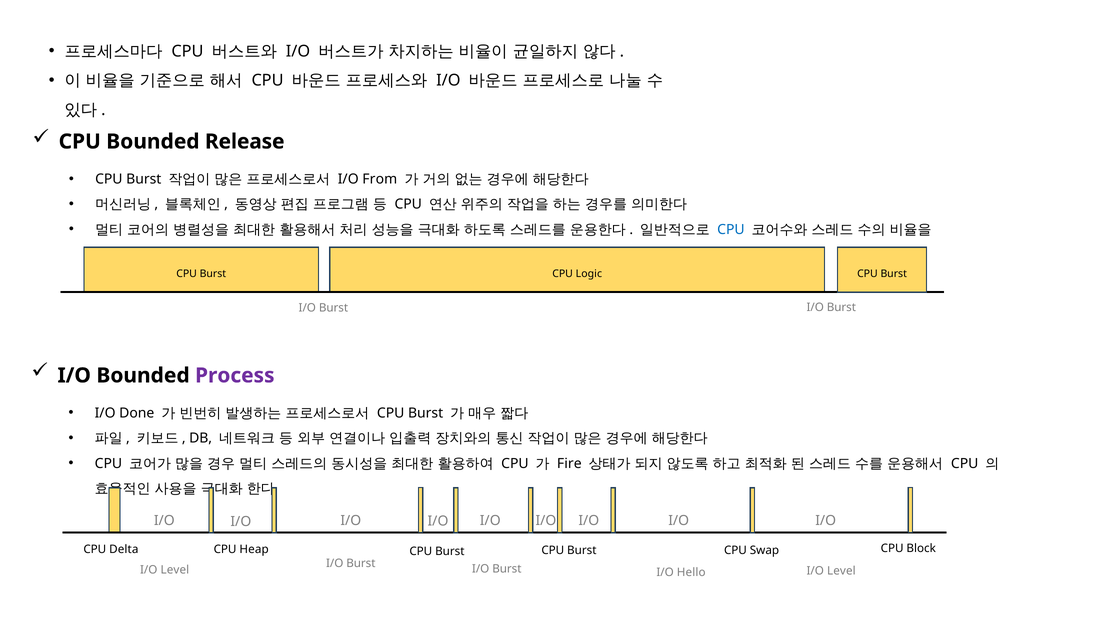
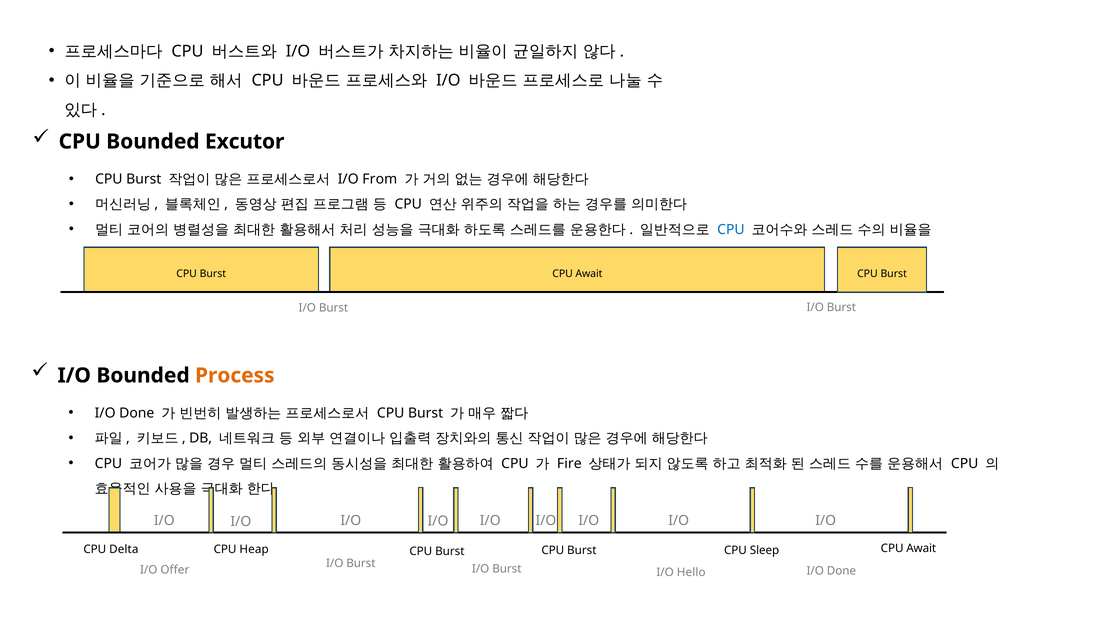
Release: Release -> Excutor (245, 142)
Burst CPU Logic: Logic -> Await (589, 274)
Process colour: purple -> orange (235, 375)
Swap: Swap -> Sleep (765, 550)
Block: Block -> Await (921, 548)
Level: Level -> Done (841, 571)
Level: Level -> Offer (175, 570)
